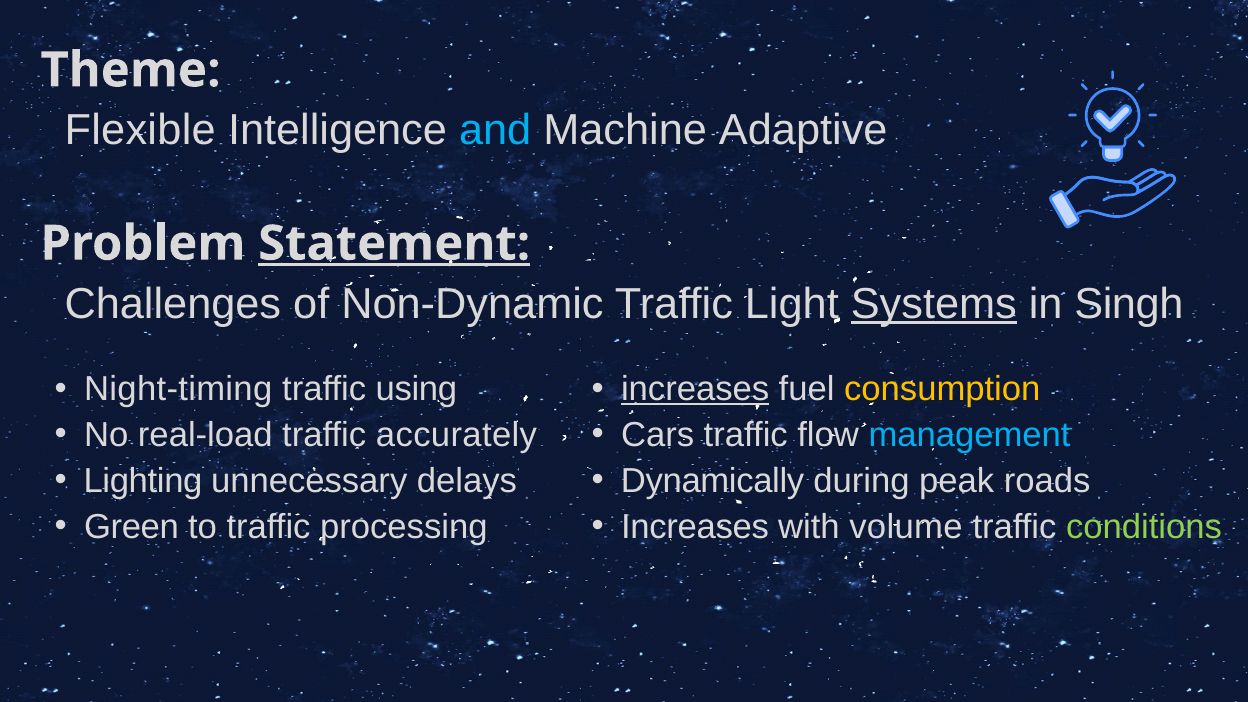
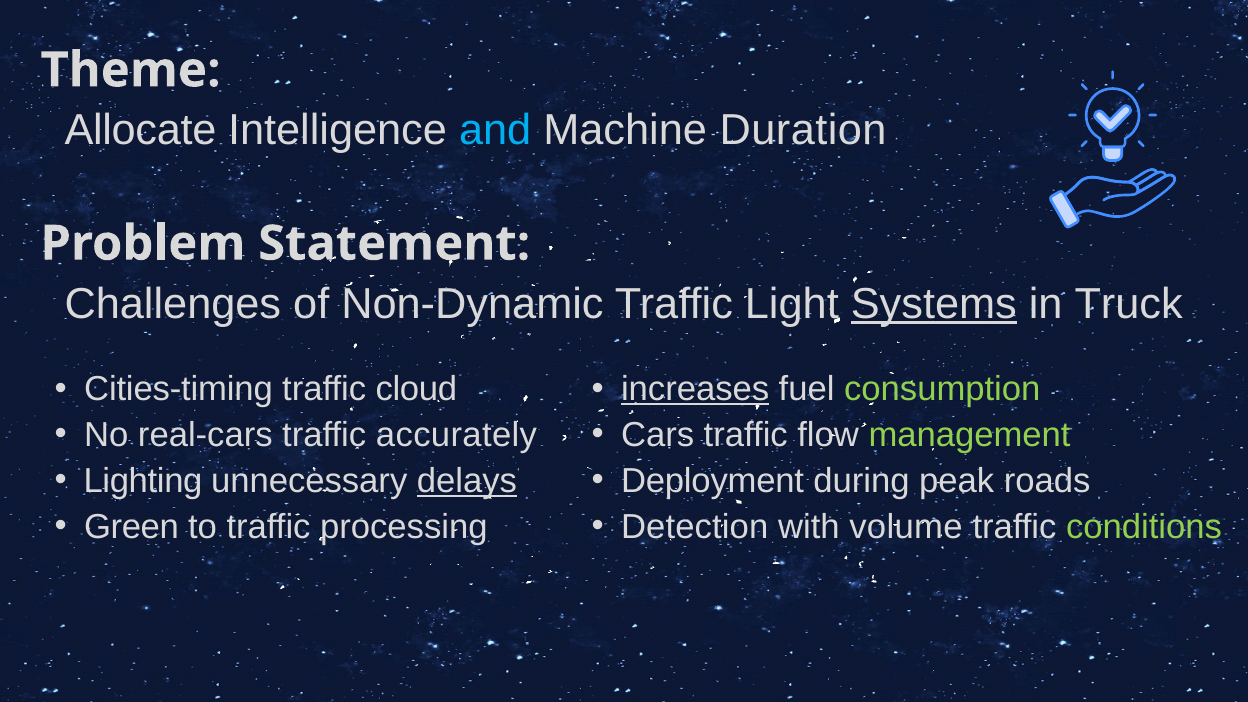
Flexible: Flexible -> Allocate (140, 130)
Adaptive: Adaptive -> Duration (803, 130)
Statement underline: present -> none (394, 244)
Singh: Singh -> Truck (1129, 304)
Night-timing: Night-timing -> Cities-timing (178, 390)
using: using -> cloud (416, 390)
consumption colour: yellow -> light green (942, 389)
management colour: light blue -> light green (970, 435)
real-load: real-load -> real-cars (205, 435)
delays underline: none -> present (467, 481)
Dynamically: Dynamically -> Deployment (713, 481)
Increases: Increases -> Detection (695, 527)
